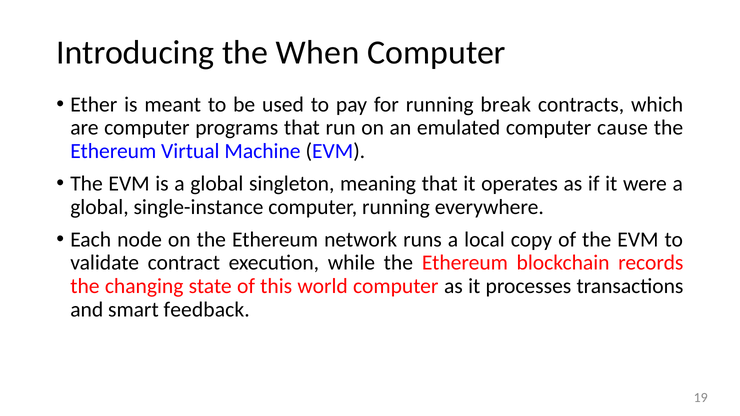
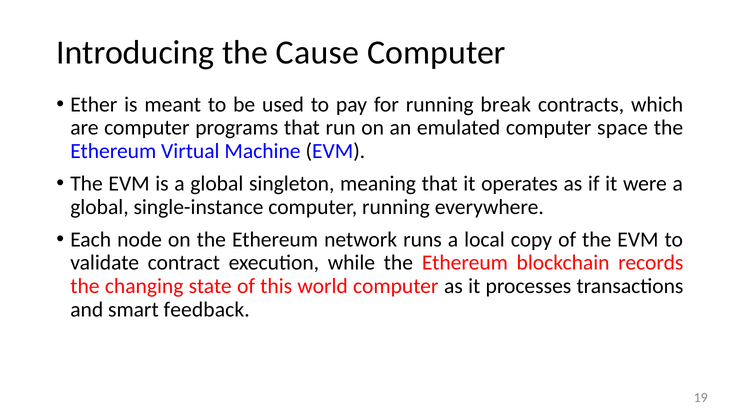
When: When -> Cause (318, 53)
cause: cause -> space (623, 128)
